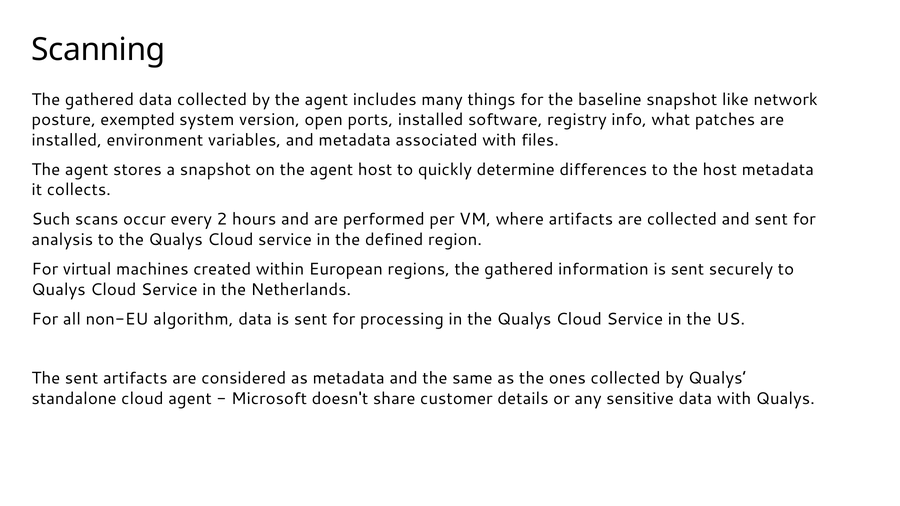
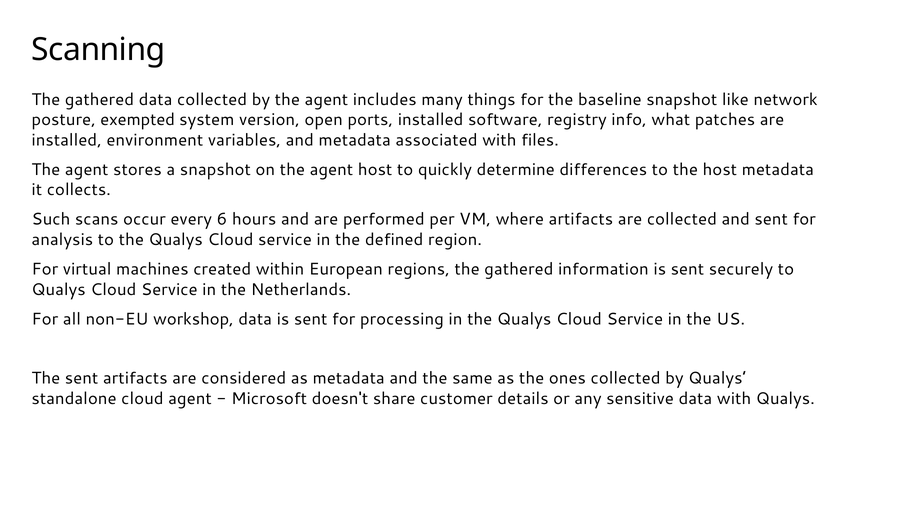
2: 2 -> 6 (222, 220)
algorithm: algorithm -> workshop (193, 319)
